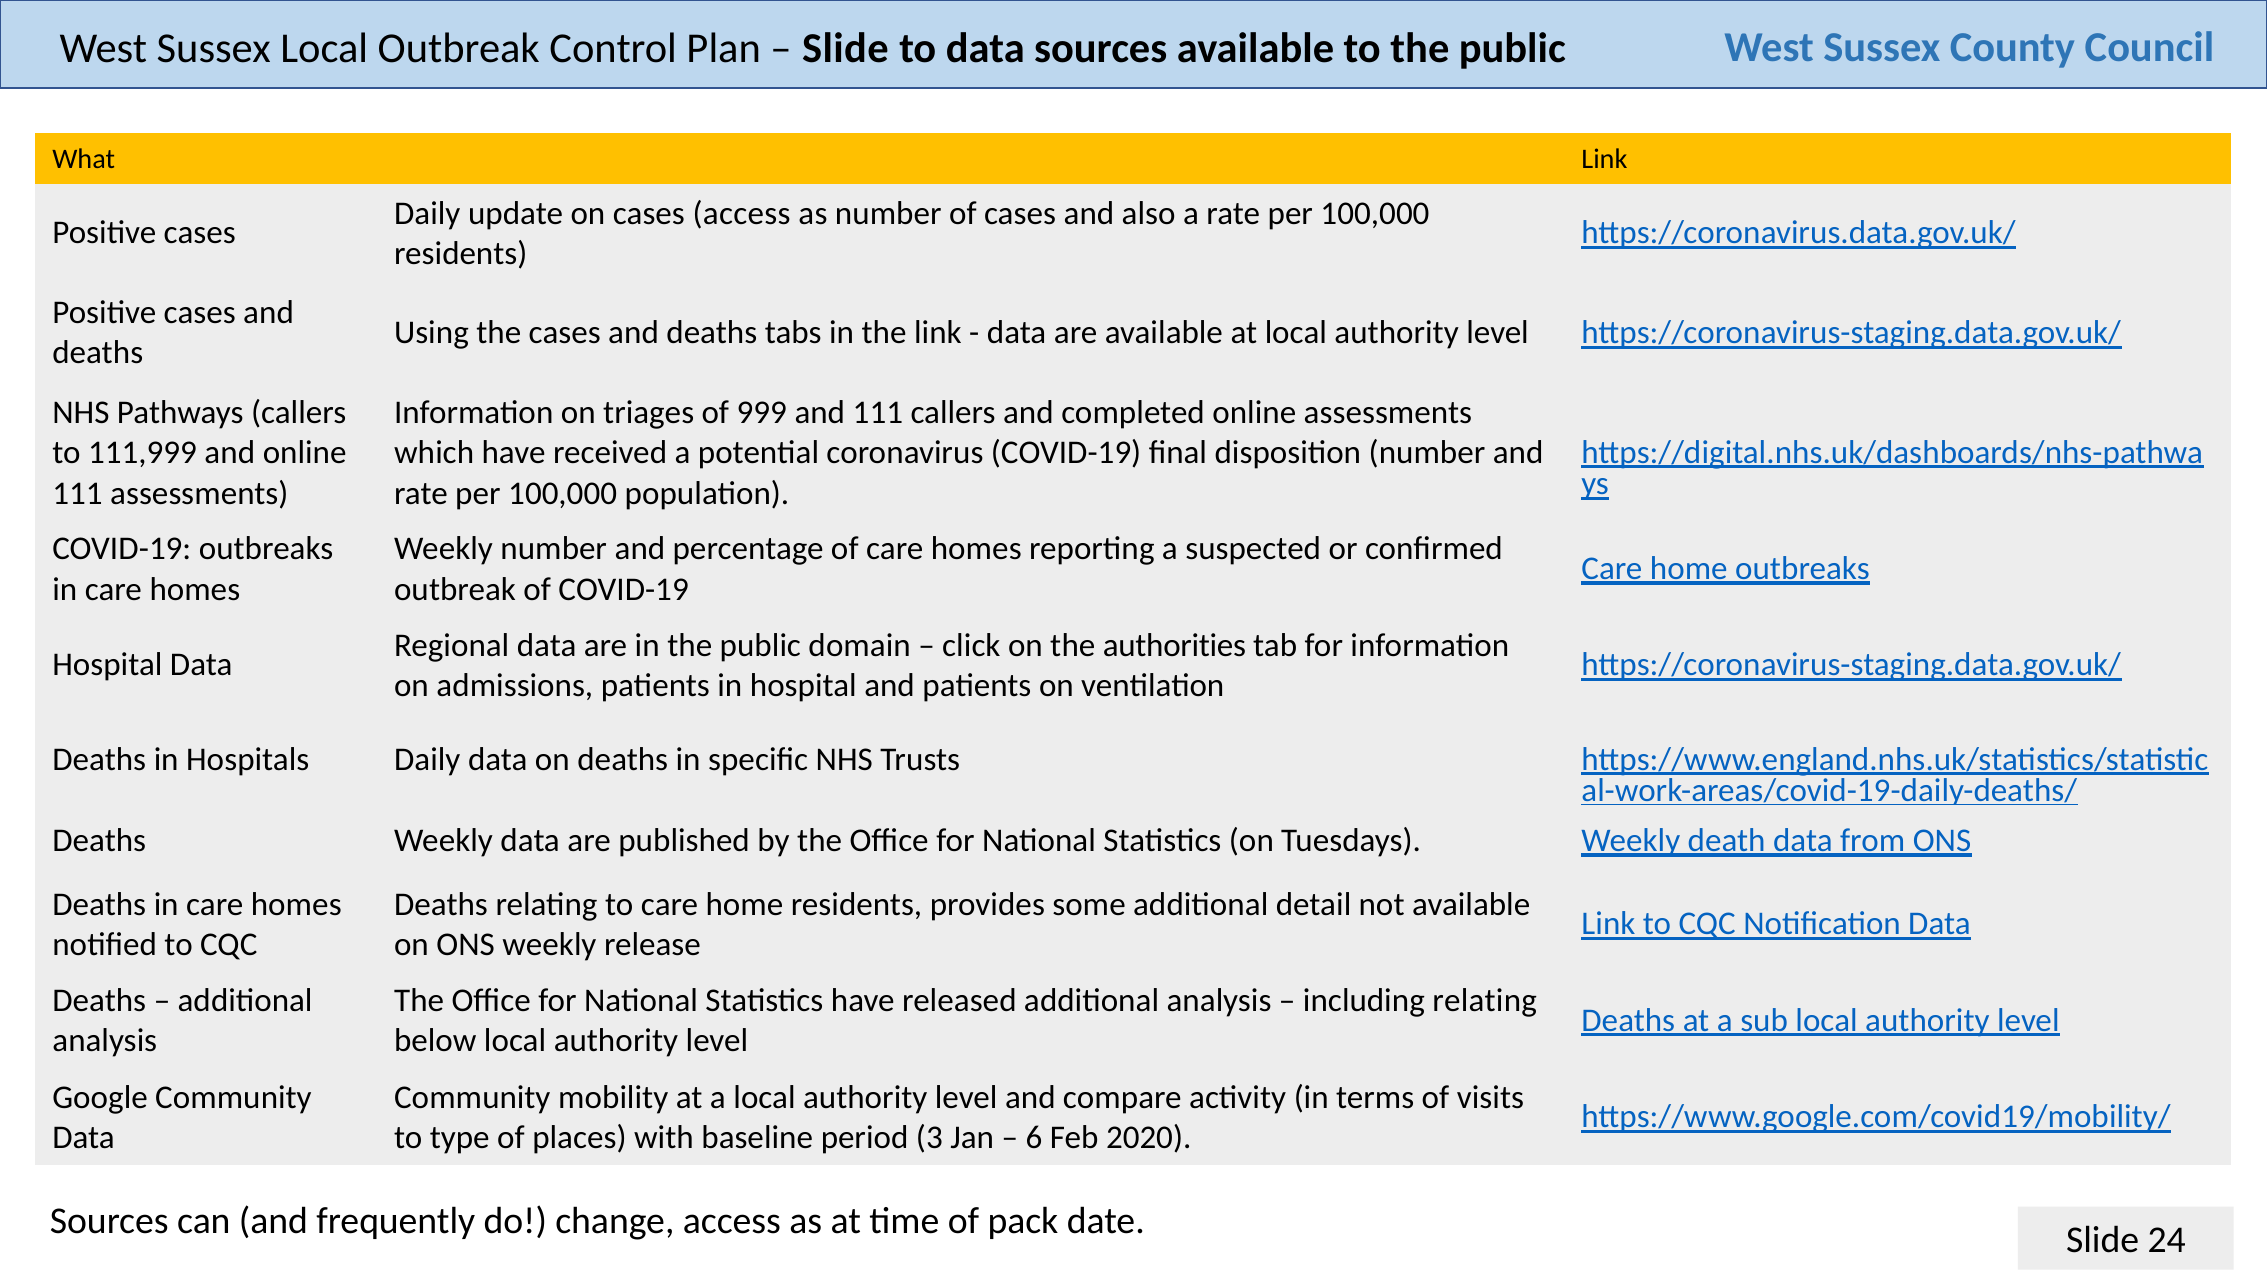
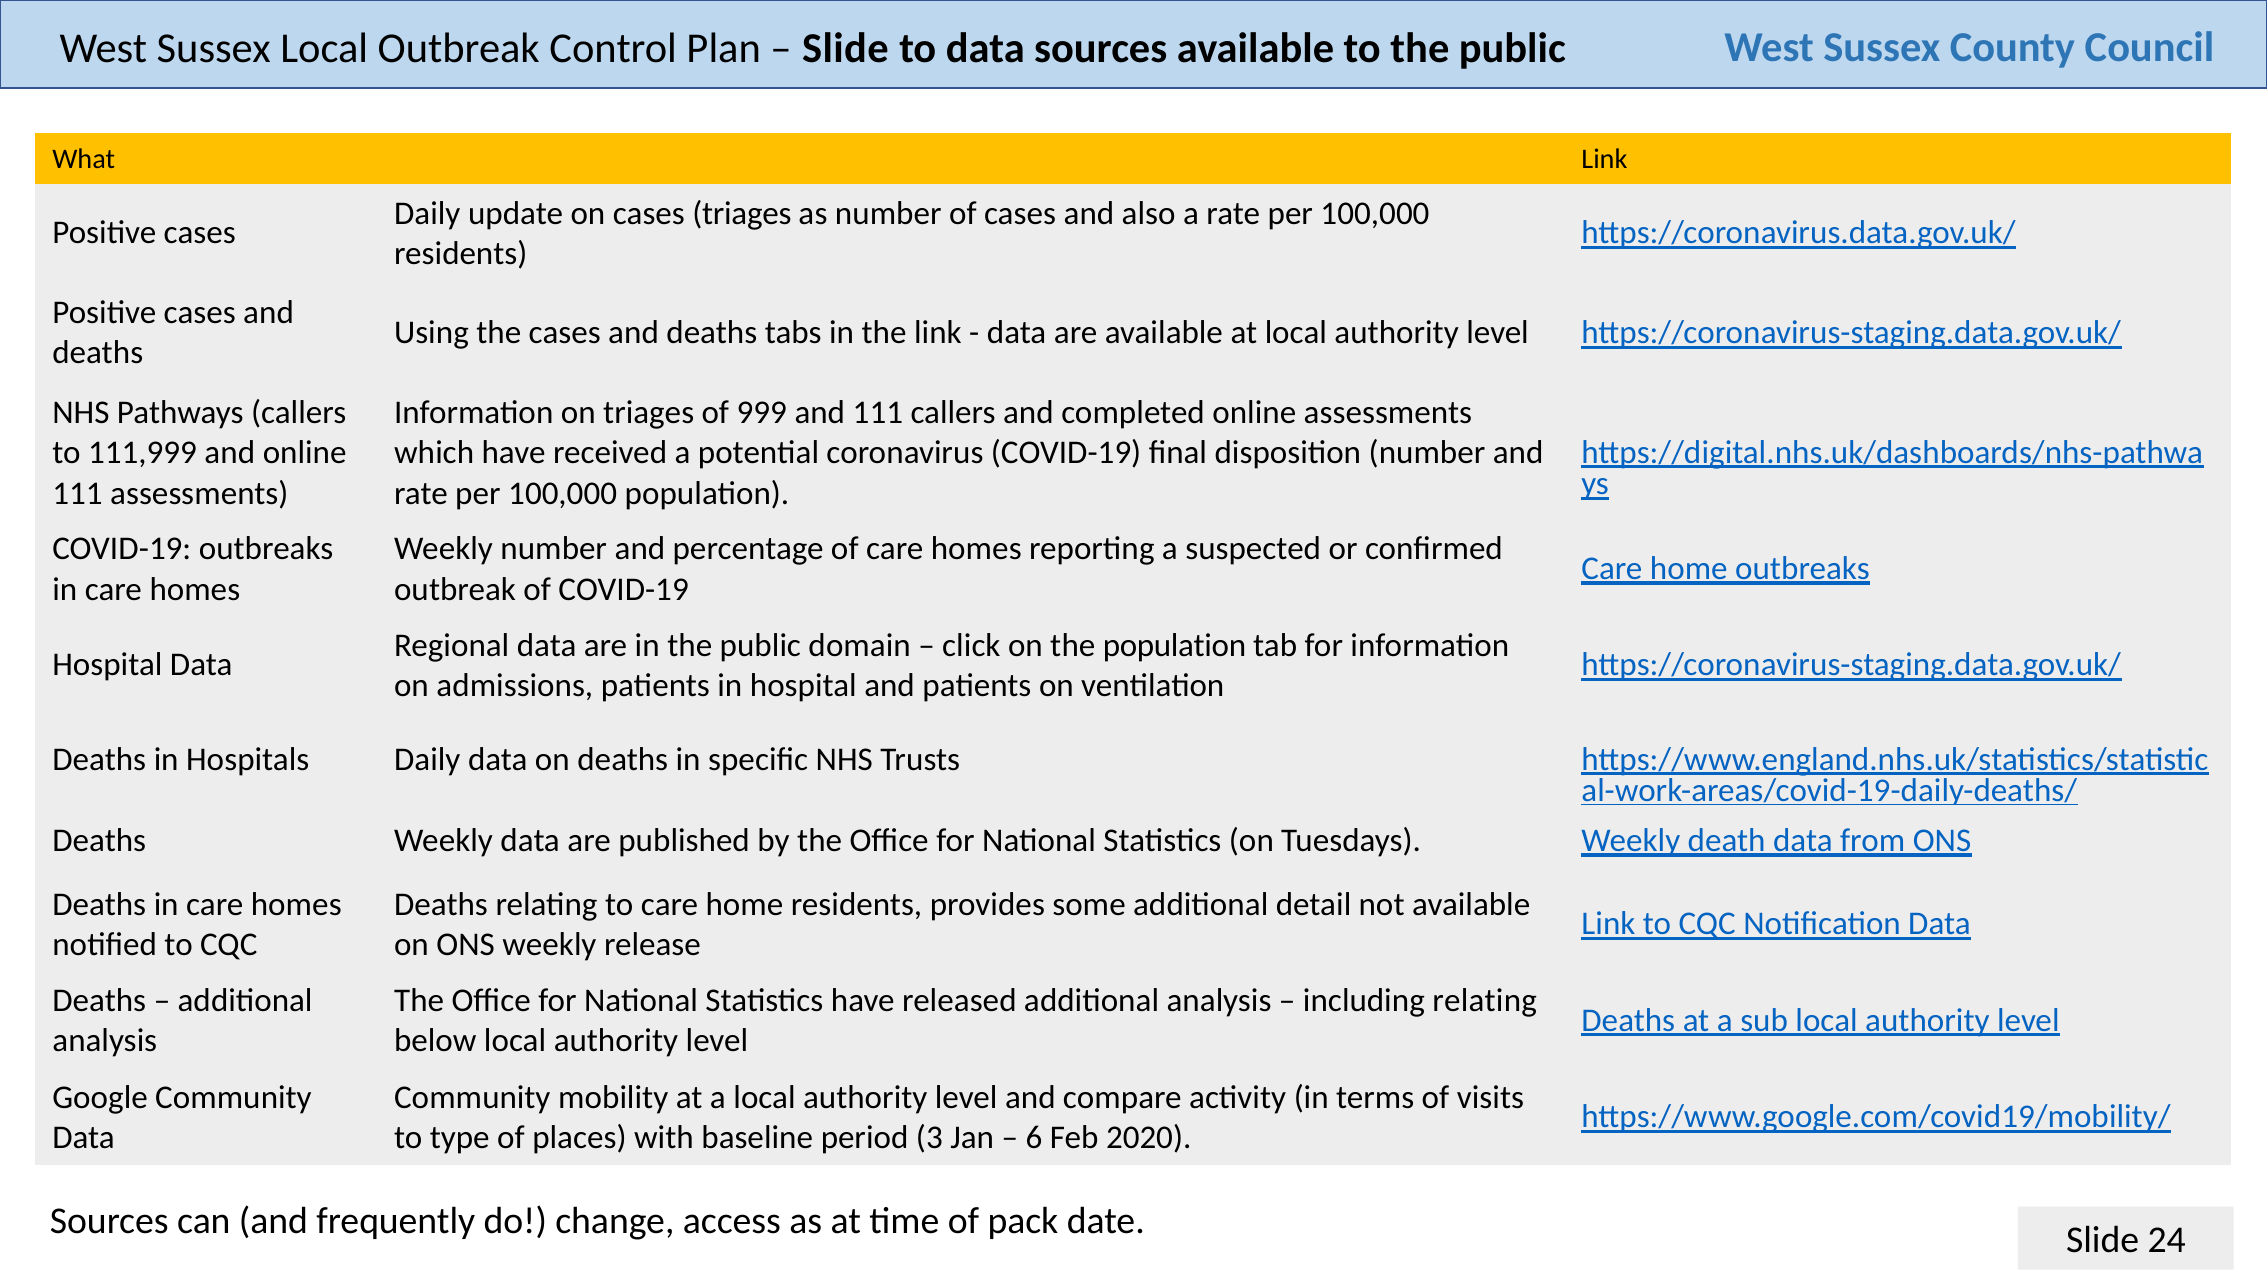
cases access: access -> triages (742, 213)
the authorities: authorities -> population (1174, 645)
